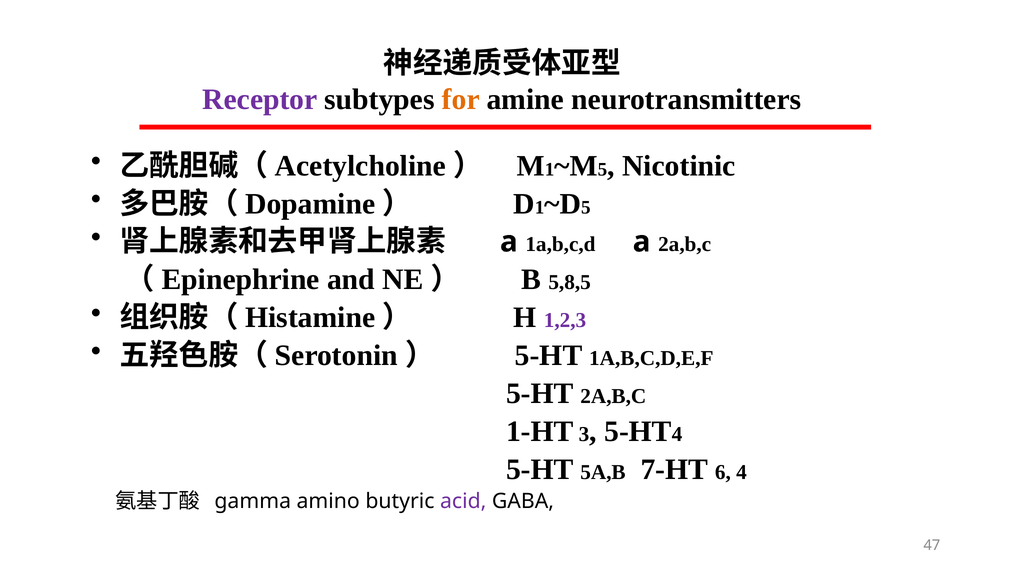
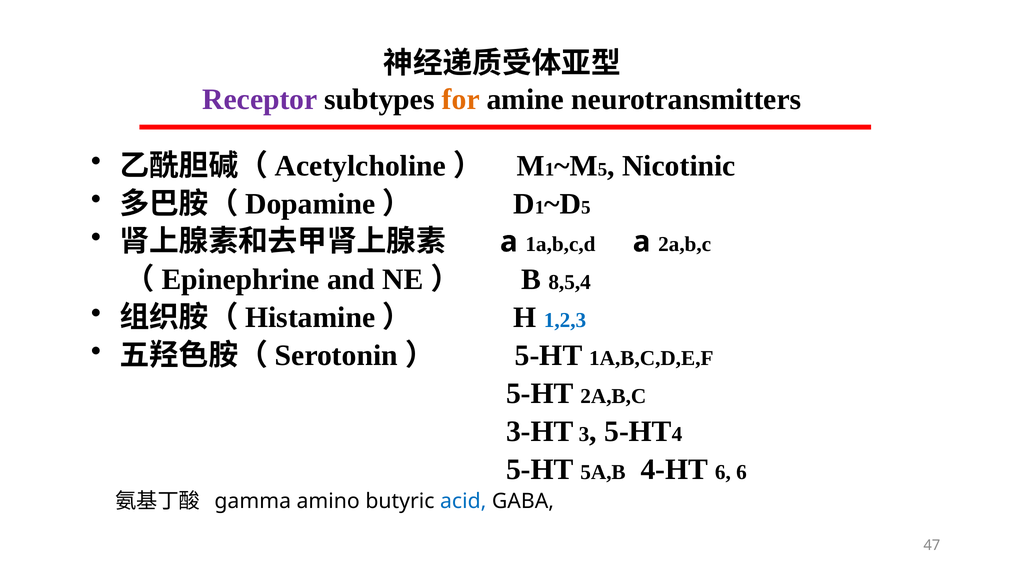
5,8,5: 5,8,5 -> 8,5,4 (570, 283)
1,2,3 colour: purple -> blue (565, 321)
1-HT: 1-HT -> 3-HT (540, 432)
7-HT: 7-HT -> 4-HT (674, 470)
6 4: 4 -> 6 (741, 473)
acid colour: purple -> blue (463, 502)
